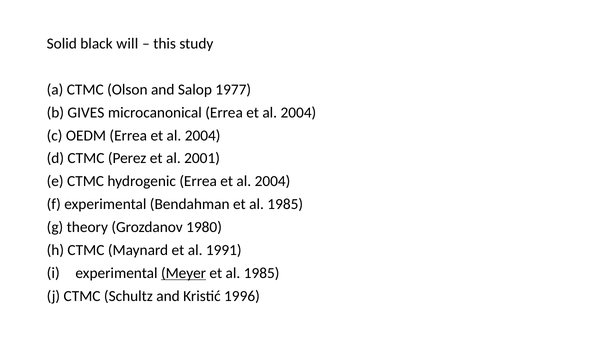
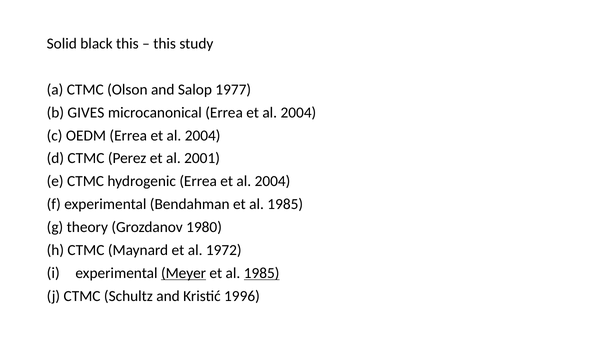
black will: will -> this (127, 44)
1991: 1991 -> 1972 (224, 250)
1985 underline: none -> present (262, 273)
